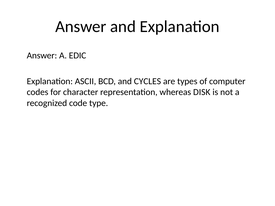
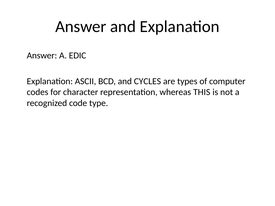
DISK: DISK -> THIS (202, 92)
